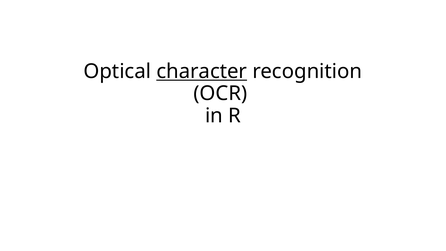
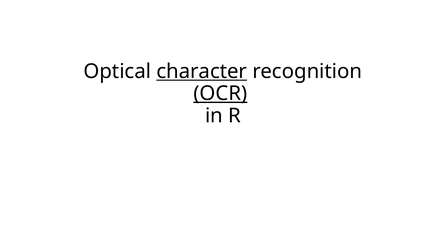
OCR underline: none -> present (220, 93)
